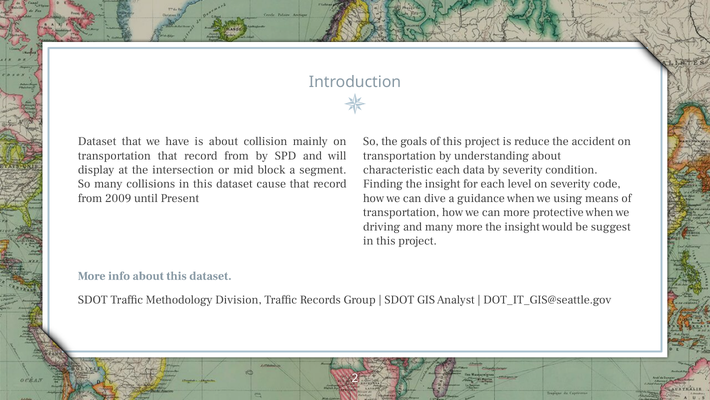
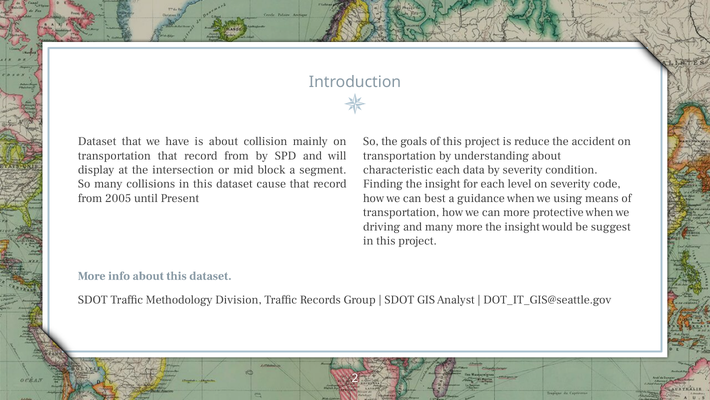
2009: 2009 -> 2005 (118, 198)
dive: dive -> best (435, 198)
